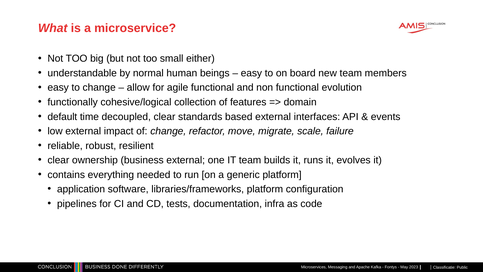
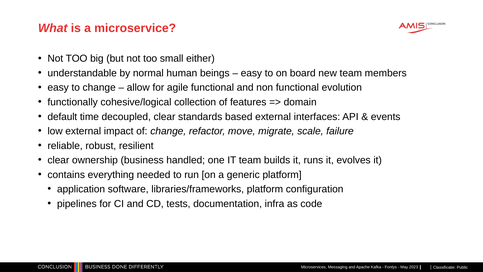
business external: external -> handled (186, 160)
